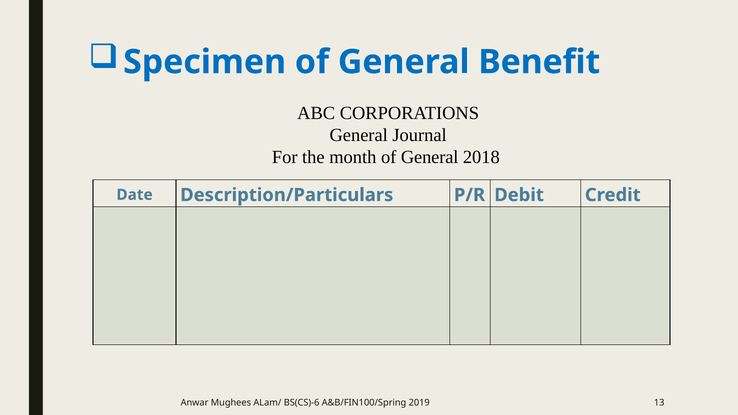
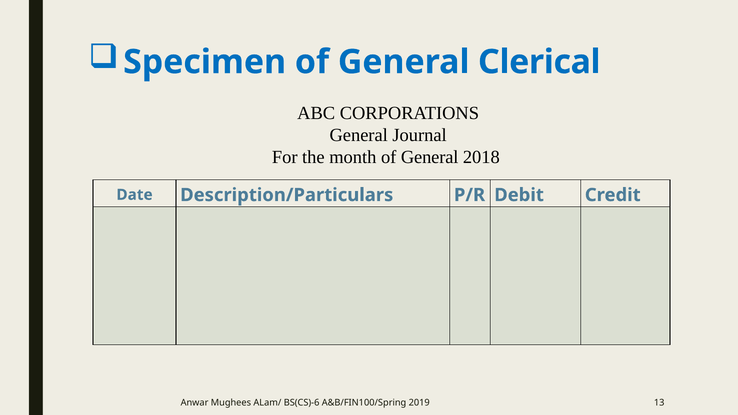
Benefit: Benefit -> Clerical (539, 62)
